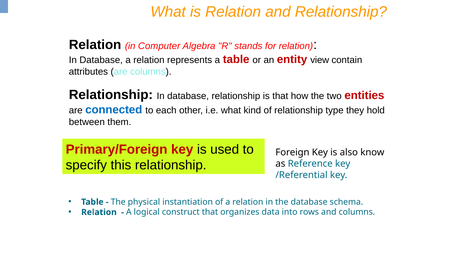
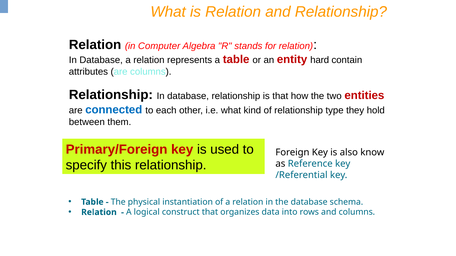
view: view -> hard (320, 60)
